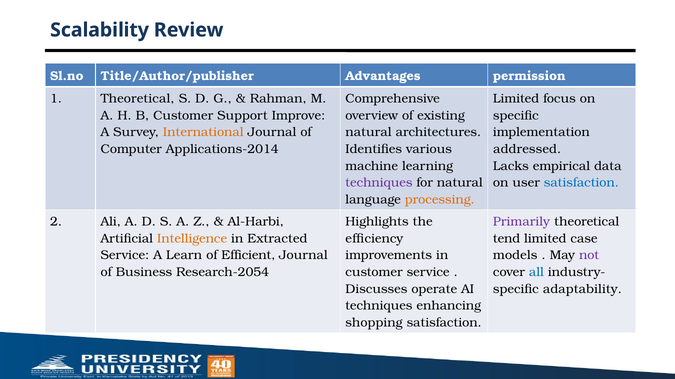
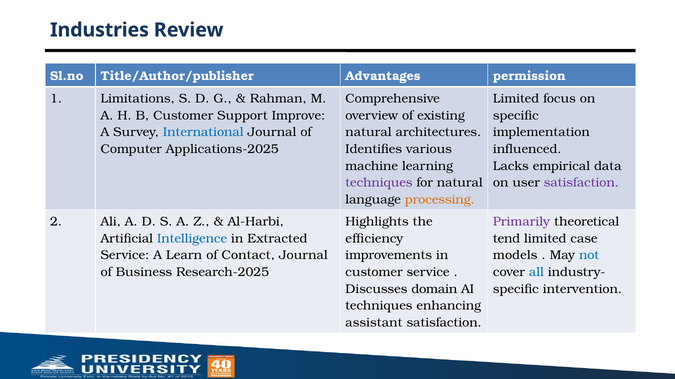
Scalability: Scalability -> Industries (100, 30)
1 Theoretical: Theoretical -> Limitations (138, 99)
International colour: orange -> blue (203, 132)
Applications-2014: Applications-2014 -> Applications-2025 (222, 149)
addressed: addressed -> influenced (527, 149)
satisfaction colour: blue -> purple (581, 183)
Intelligence colour: orange -> blue (192, 239)
Efficient: Efficient -> Contact (248, 256)
not colour: purple -> blue (589, 256)
Research-2054: Research-2054 -> Research-2025 (223, 273)
operate: operate -> domain (434, 289)
adaptability: adaptability -> intervention (582, 289)
shopping: shopping -> assistant (374, 323)
